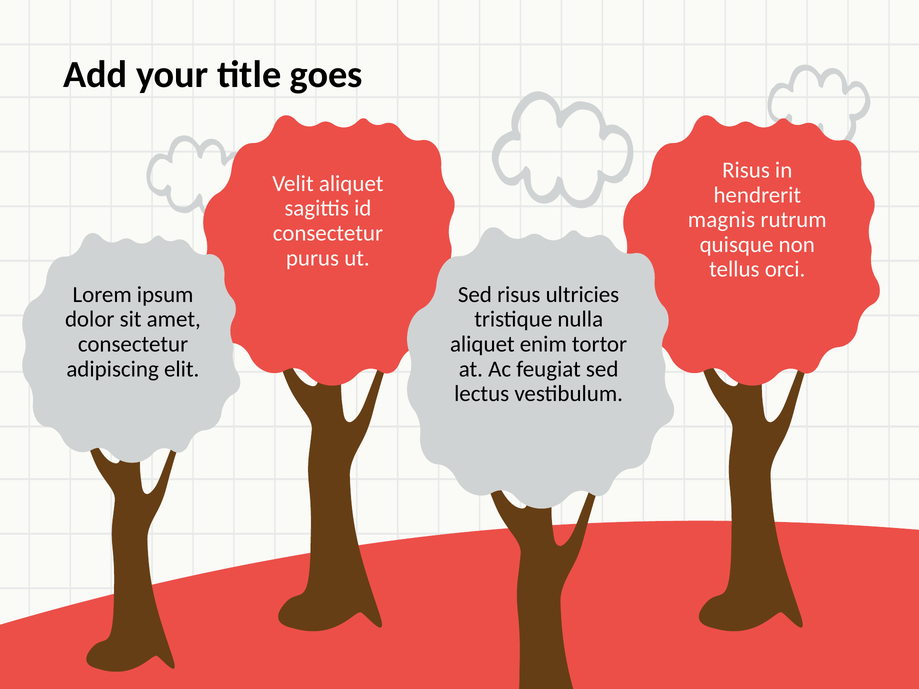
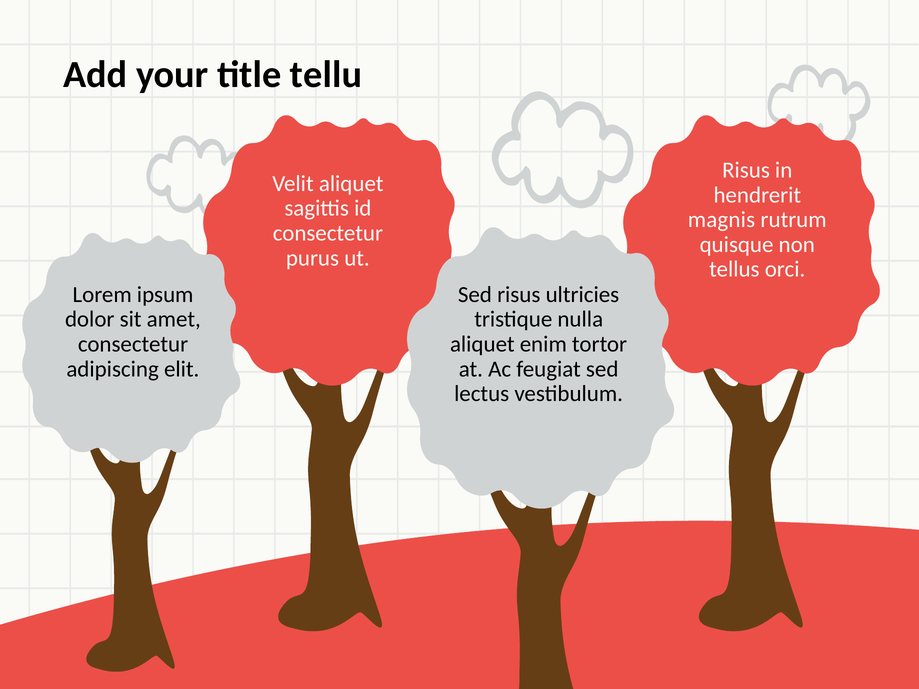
goes: goes -> tellu (326, 75)
